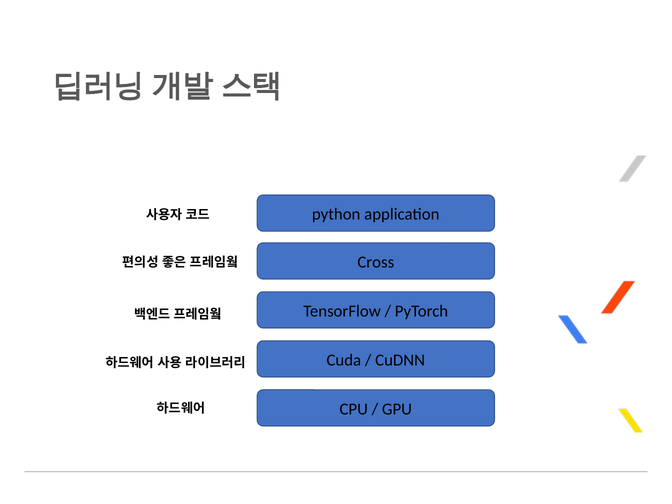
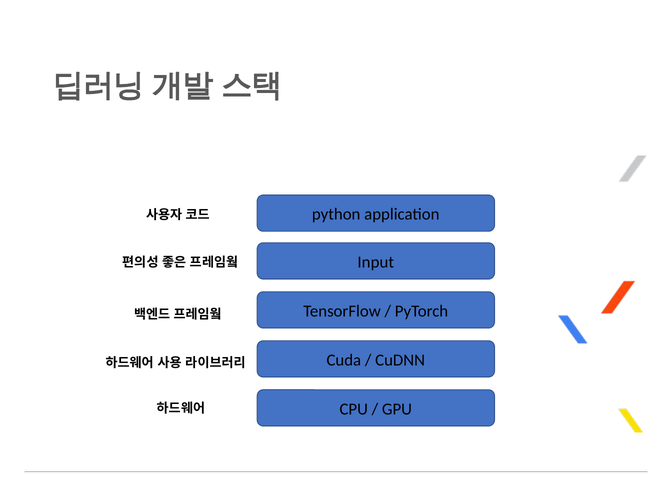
Cross: Cross -> Input (376, 262)
